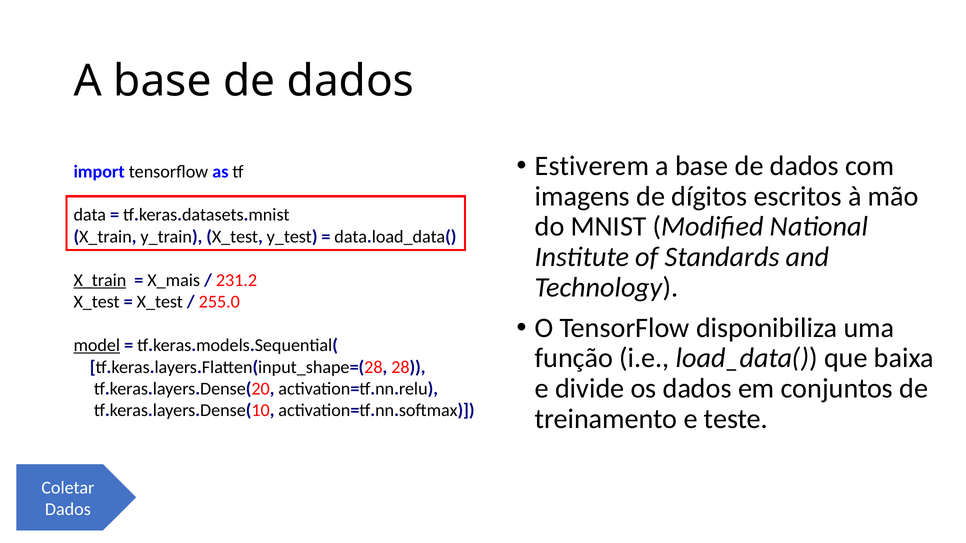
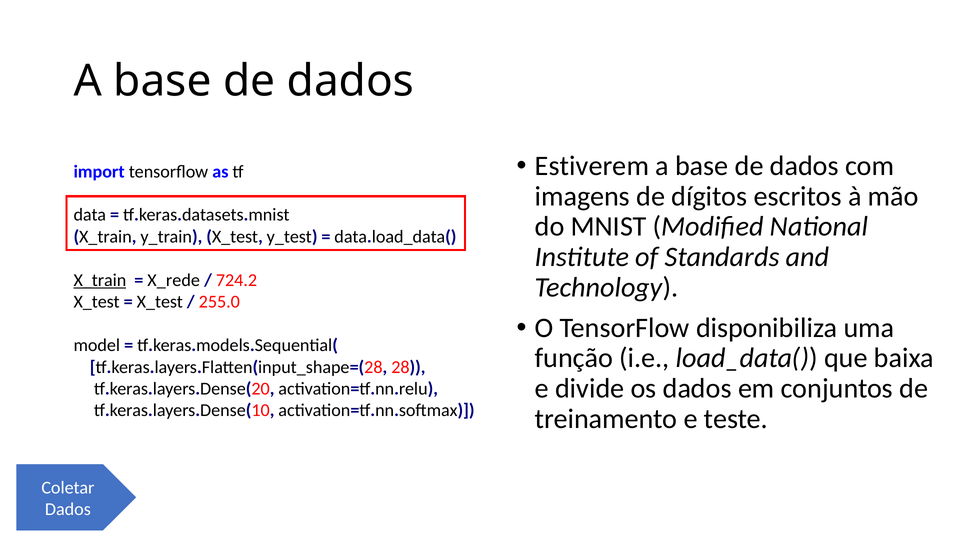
X_mais: X_mais -> X_rede (174, 280)
231.2: 231.2 -> 724.2 (236, 280)
model underline: present -> none (97, 346)
